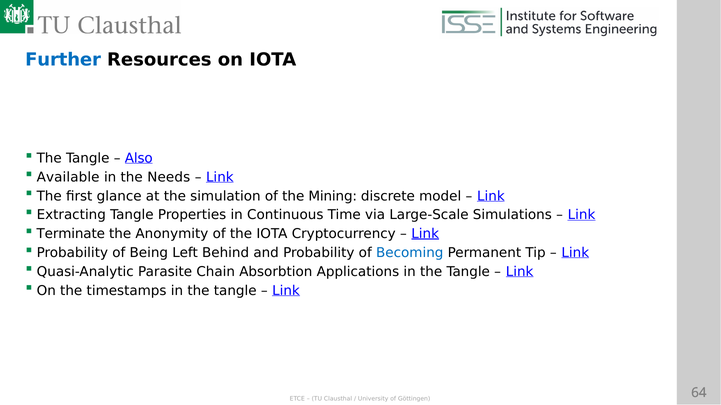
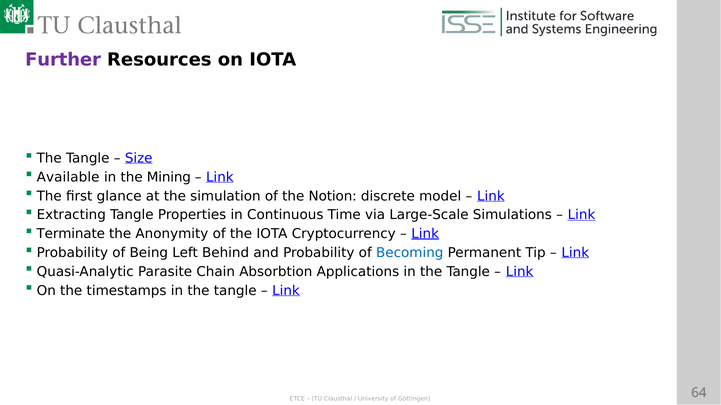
Further colour: blue -> purple (63, 60)
Also: Also -> Size (139, 159)
Needs: Needs -> Mining (169, 177)
Mining: Mining -> Notion (333, 196)
